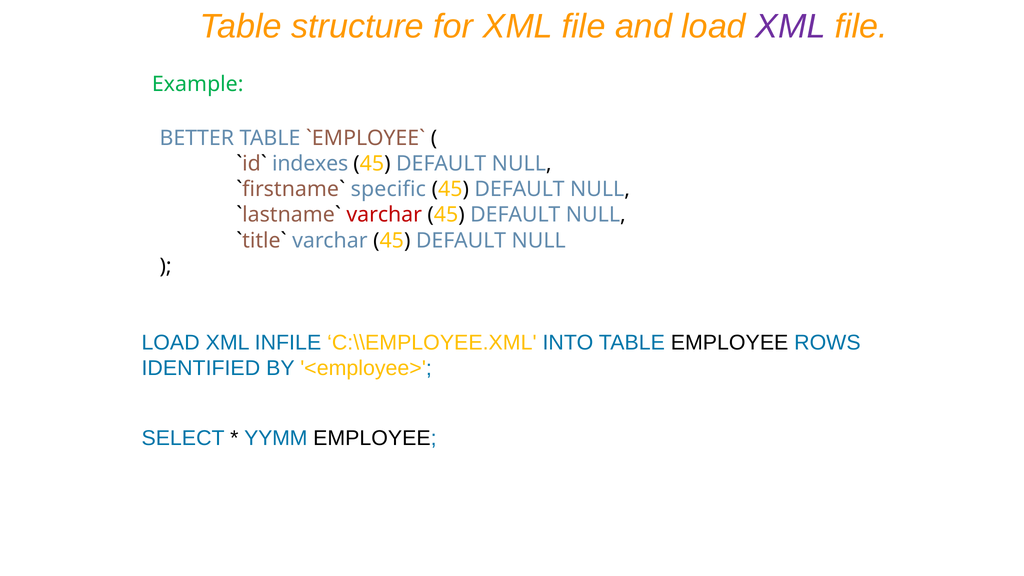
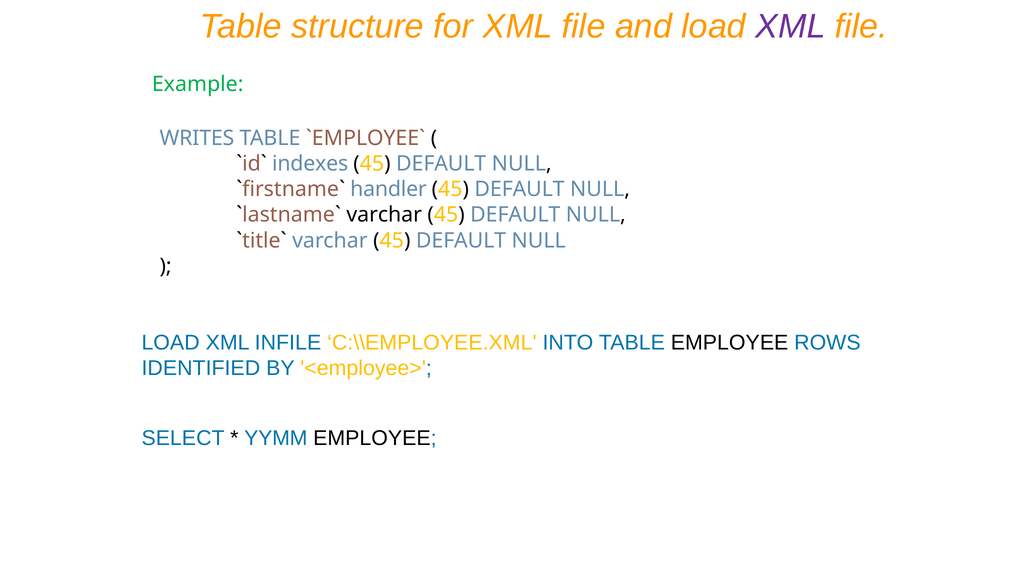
BETTER: BETTER -> WRITES (197, 138)
specific: specific -> handler (389, 189)
varchar colour: red -> black (384, 215)
